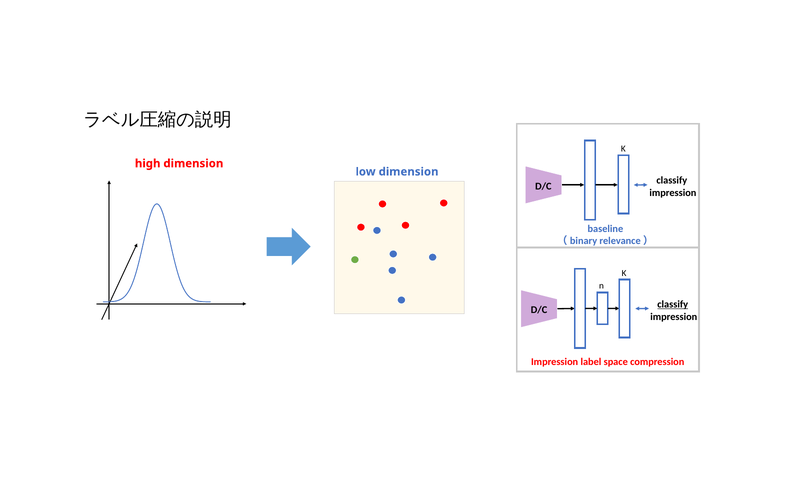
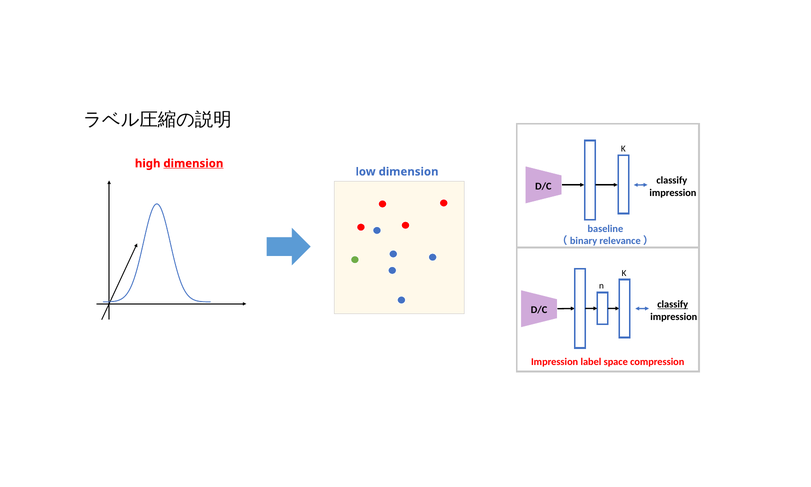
dimension underline: none -> present (193, 164)
